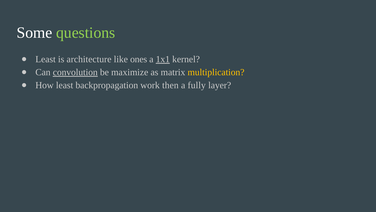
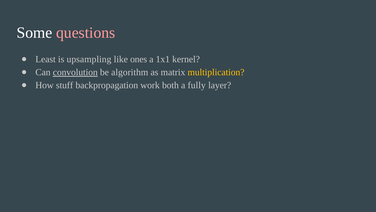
questions colour: light green -> pink (86, 33)
architecture: architecture -> upsampling (89, 59)
1x1 underline: present -> none (163, 59)
maximize: maximize -> algorithm (130, 72)
How least: least -> stuff (65, 85)
then: then -> both (170, 85)
